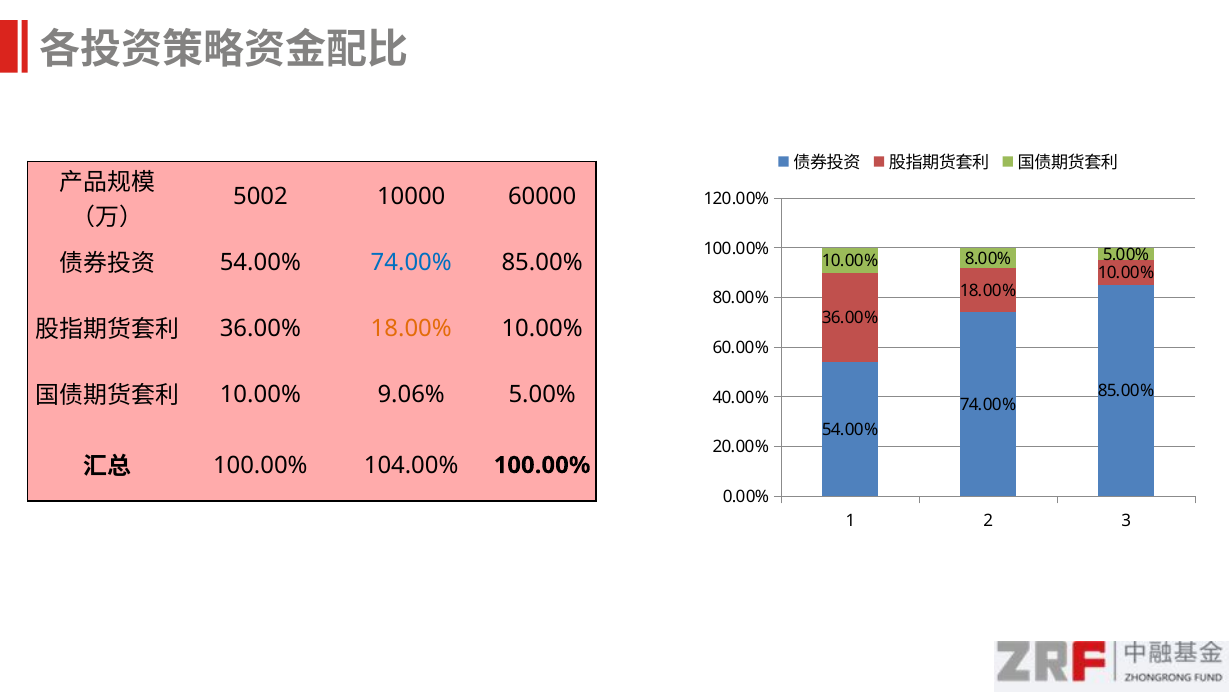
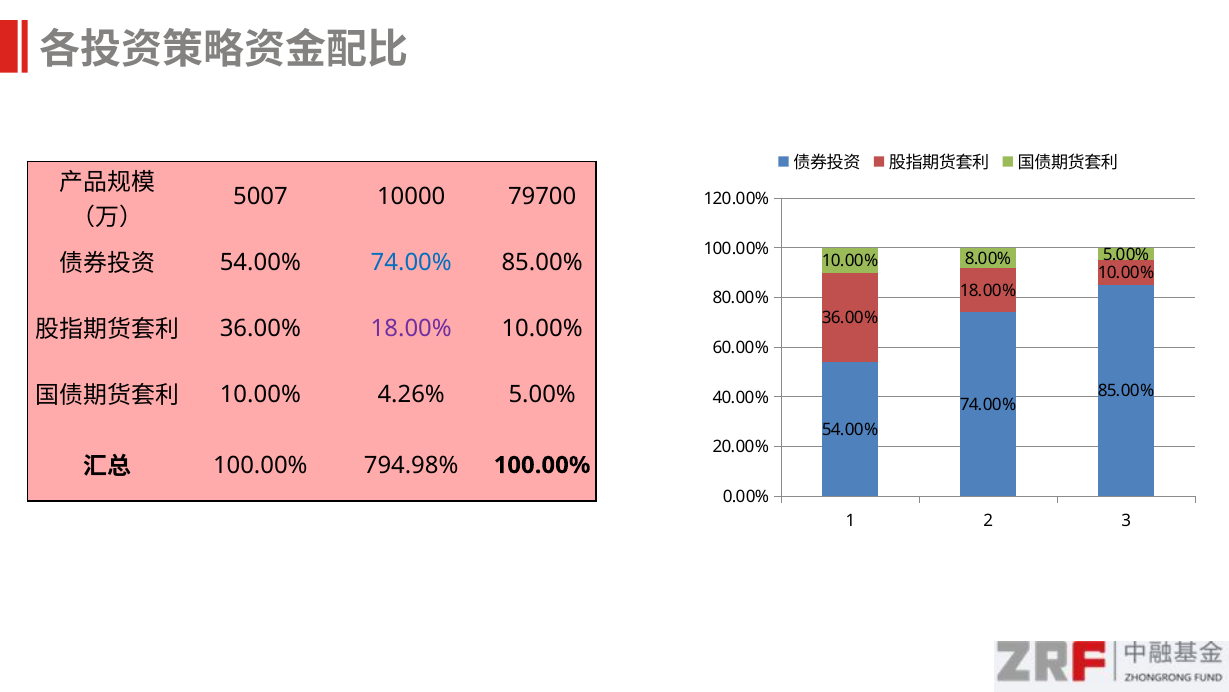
5002: 5002 -> 5007 (260, 196)
60000: 60000 -> 79700 (542, 196)
18.00% colour: orange -> purple (411, 328)
9.06%: 9.06% -> 4.26% (411, 394)
104.00%: 104.00% -> 794.98% (411, 465)
